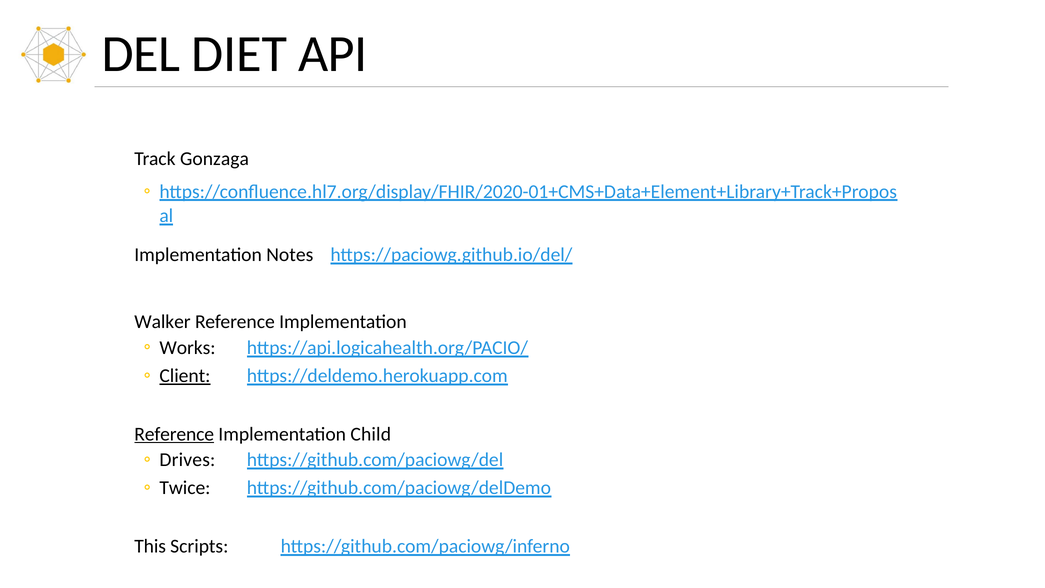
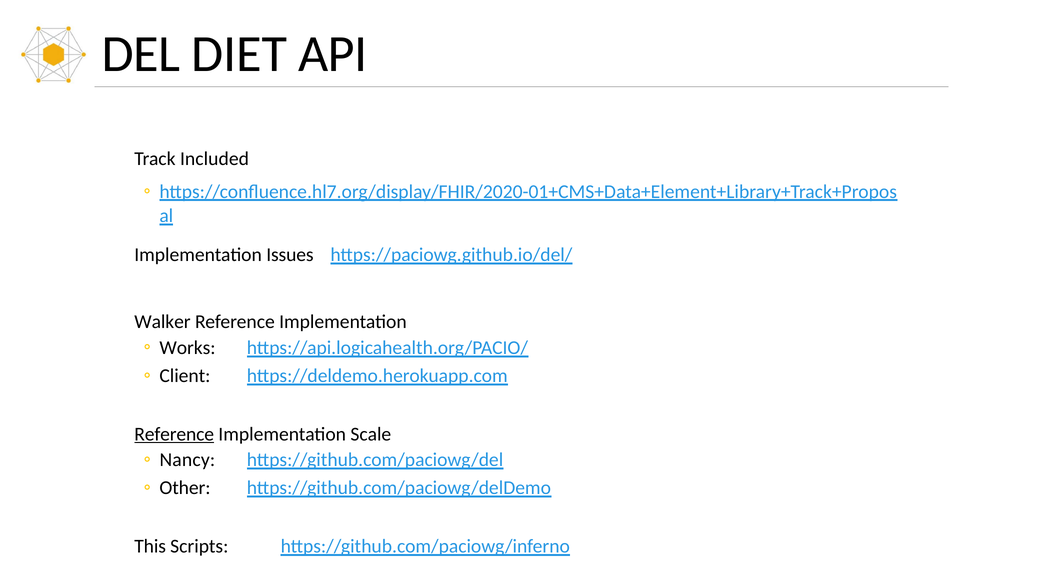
Gonzaga: Gonzaga -> Included (214, 159)
Notes: Notes -> Issues (290, 255)
Client underline: present -> none (185, 376)
Child: Child -> Scale (371, 434)
Drives: Drives -> Nancy (187, 460)
Twice: Twice -> Other (185, 488)
